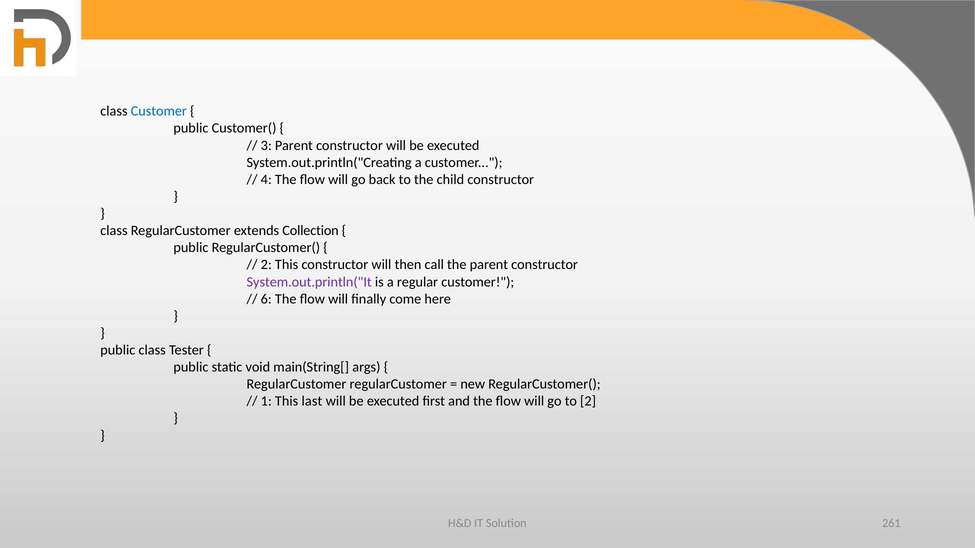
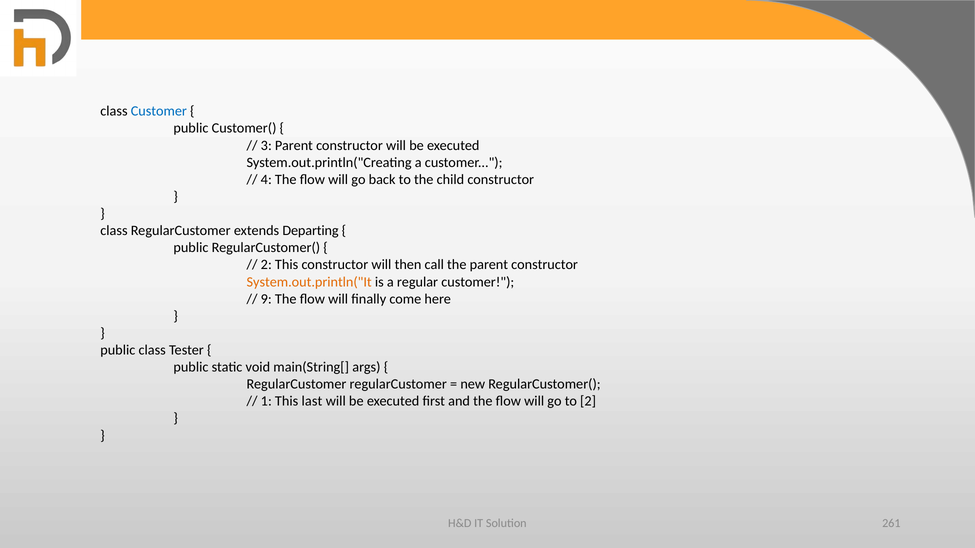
Collection: Collection -> Departing (311, 231)
System.out.println("It colour: purple -> orange (309, 282)
6: 6 -> 9 (266, 299)
